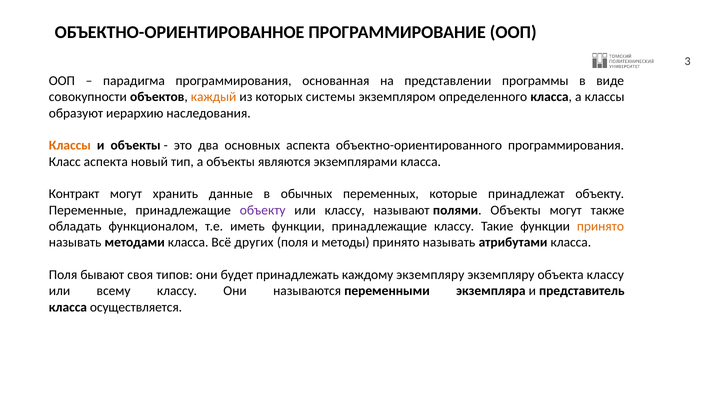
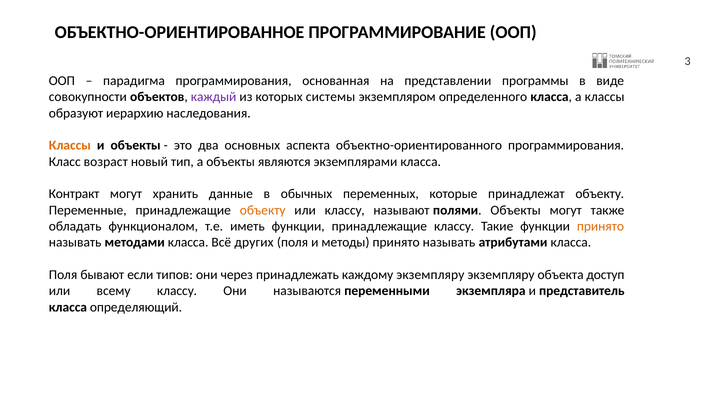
каждый colour: orange -> purple (214, 97)
Класс аспекта: аспекта -> возраст (106, 162)
объекту colour: purple -> orange (263, 210)
своя: своя -> если (140, 275)
будет: будет -> через (237, 275)
объекта классу: классу -> доступ (605, 275)
осуществляется: осуществляется -> определяющий (136, 307)
